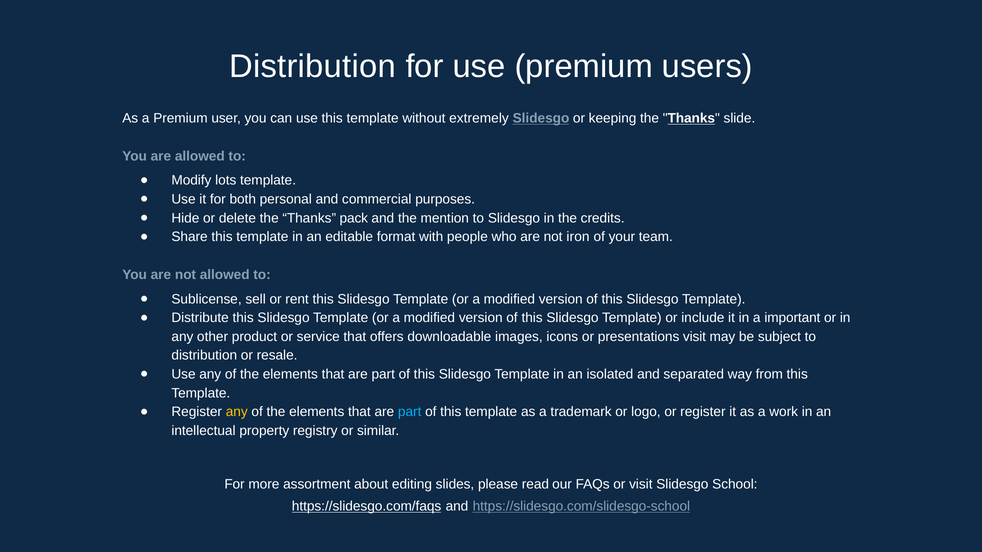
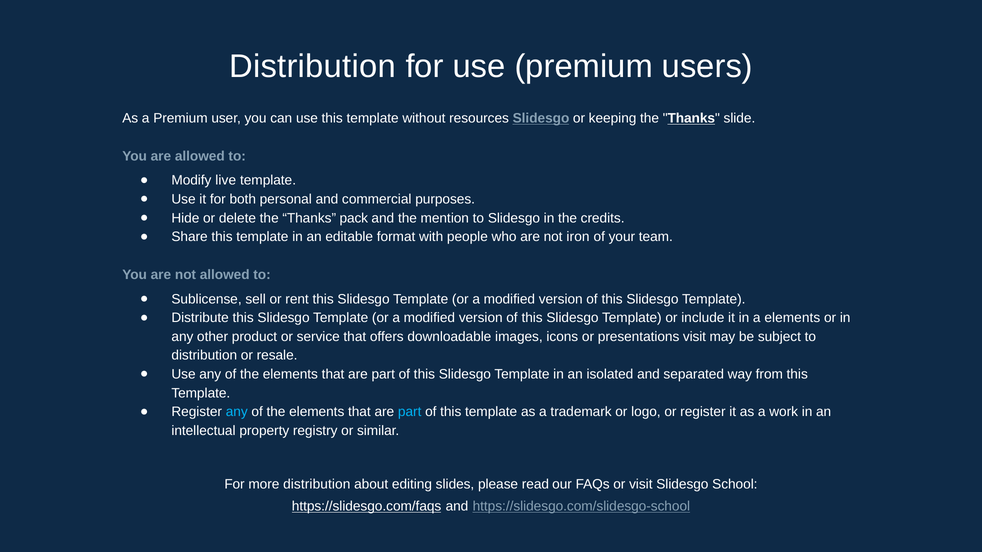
extremely: extremely -> resources (479, 118)
lots: lots -> live (226, 181)
a important: important -> elements (792, 318)
any colour: yellow -> light blue (237, 412)
more assortment: assortment -> distribution (317, 485)
